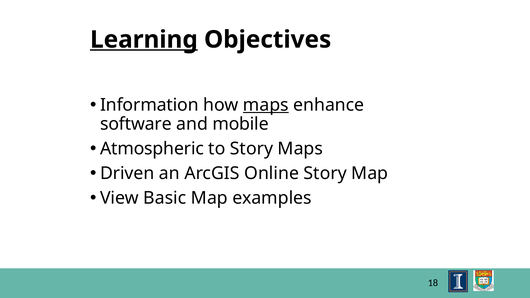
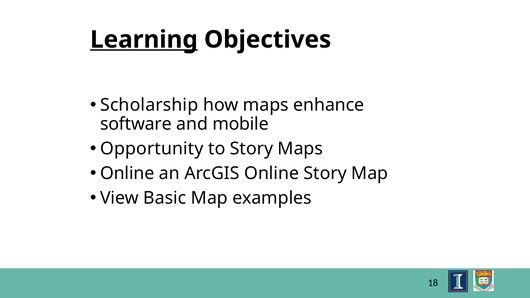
Information: Information -> Scholarship (149, 105)
maps underline: present -> none (266, 105)
Atmospheric: Atmospheric -> Opportunity (152, 149)
Driven: Driven -> Online (127, 173)
